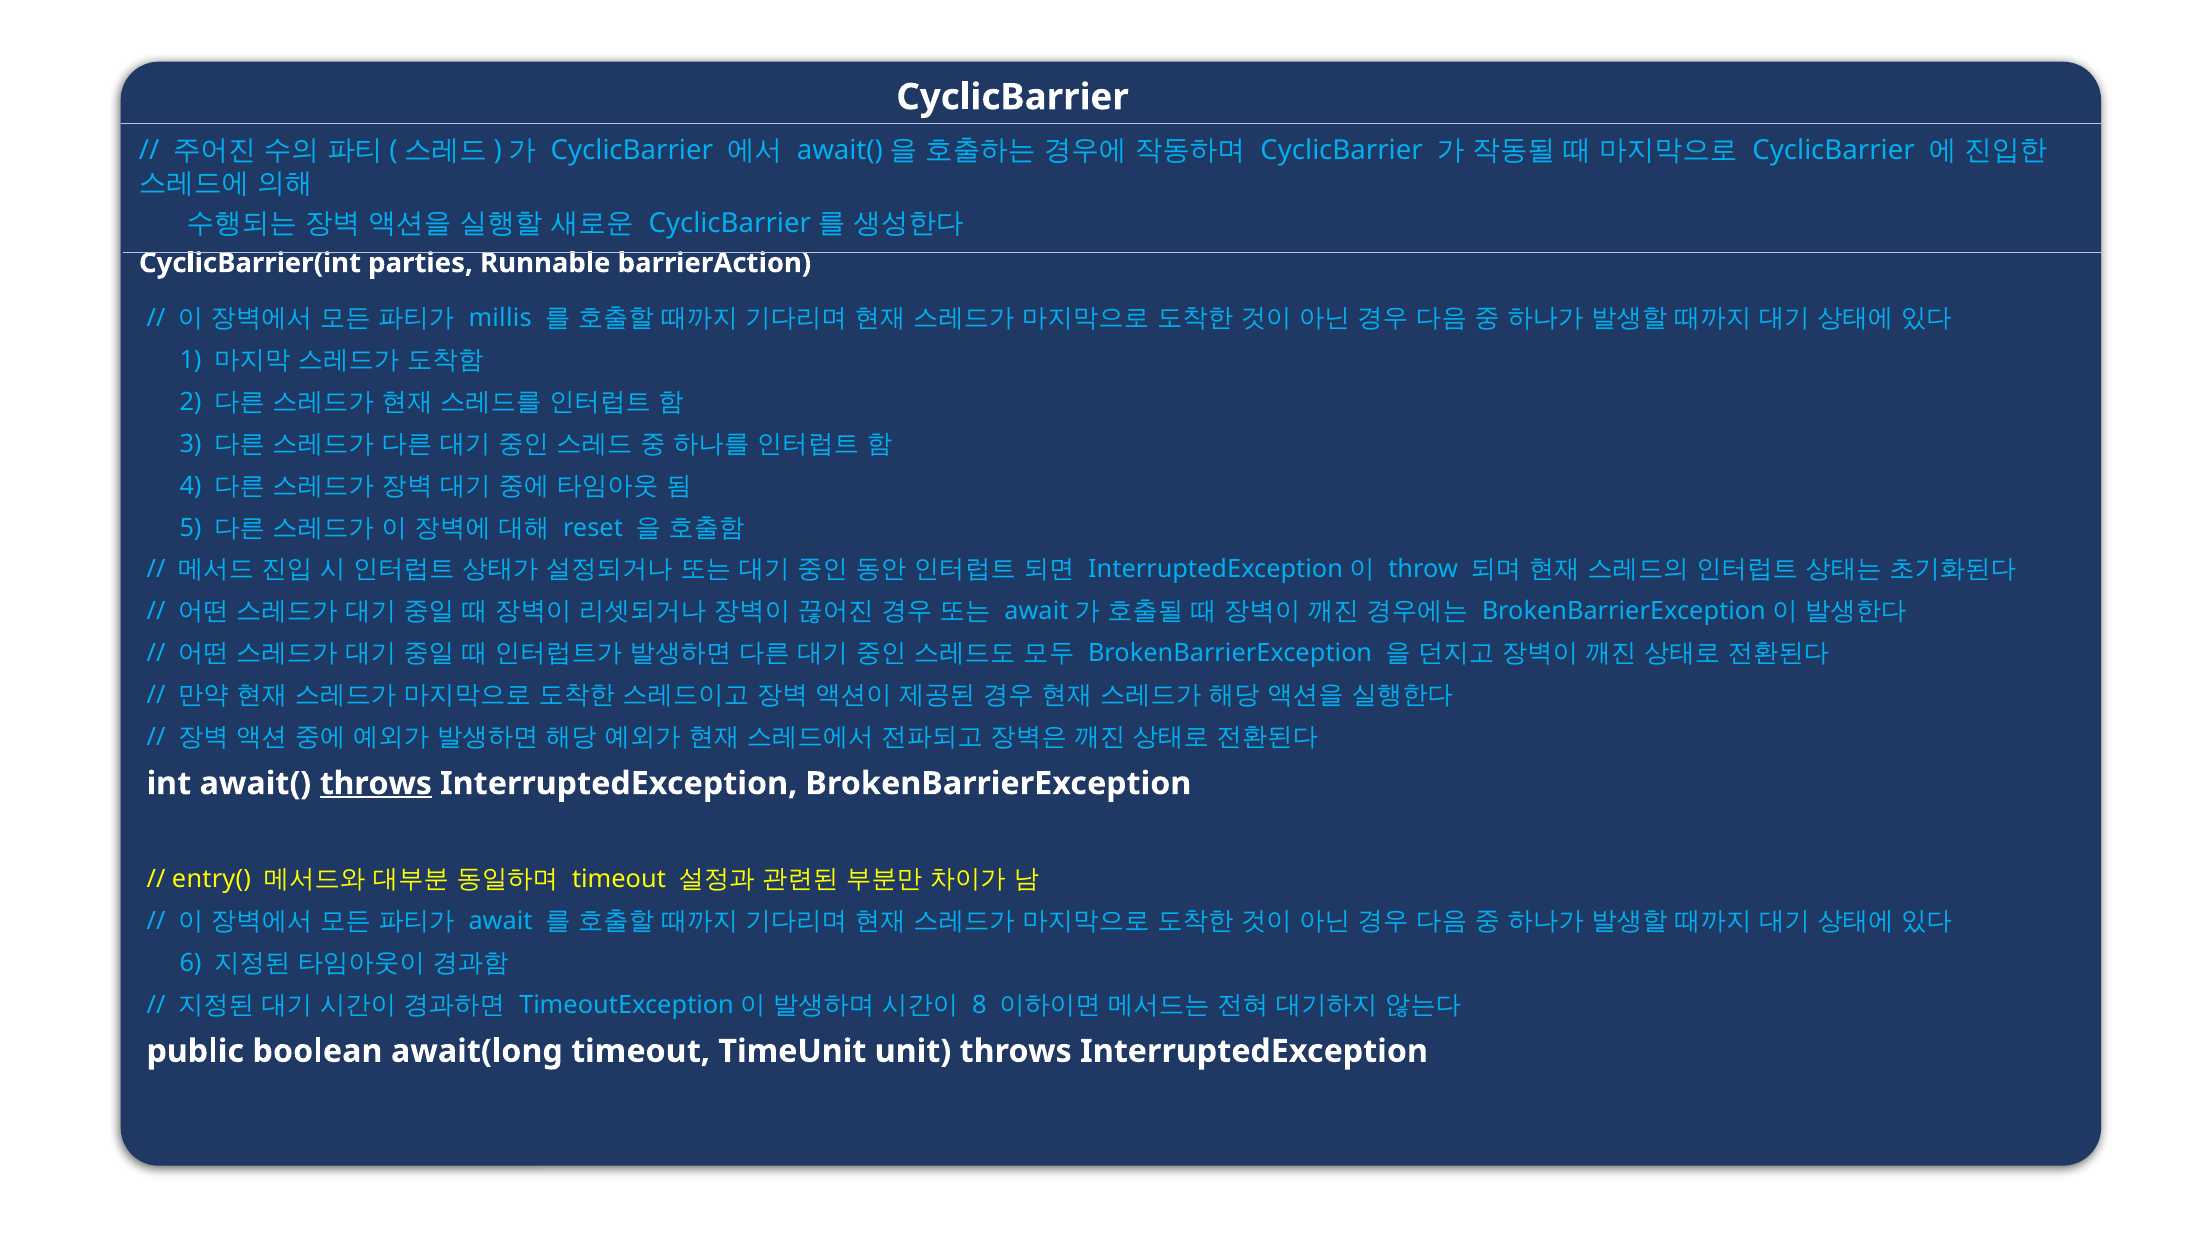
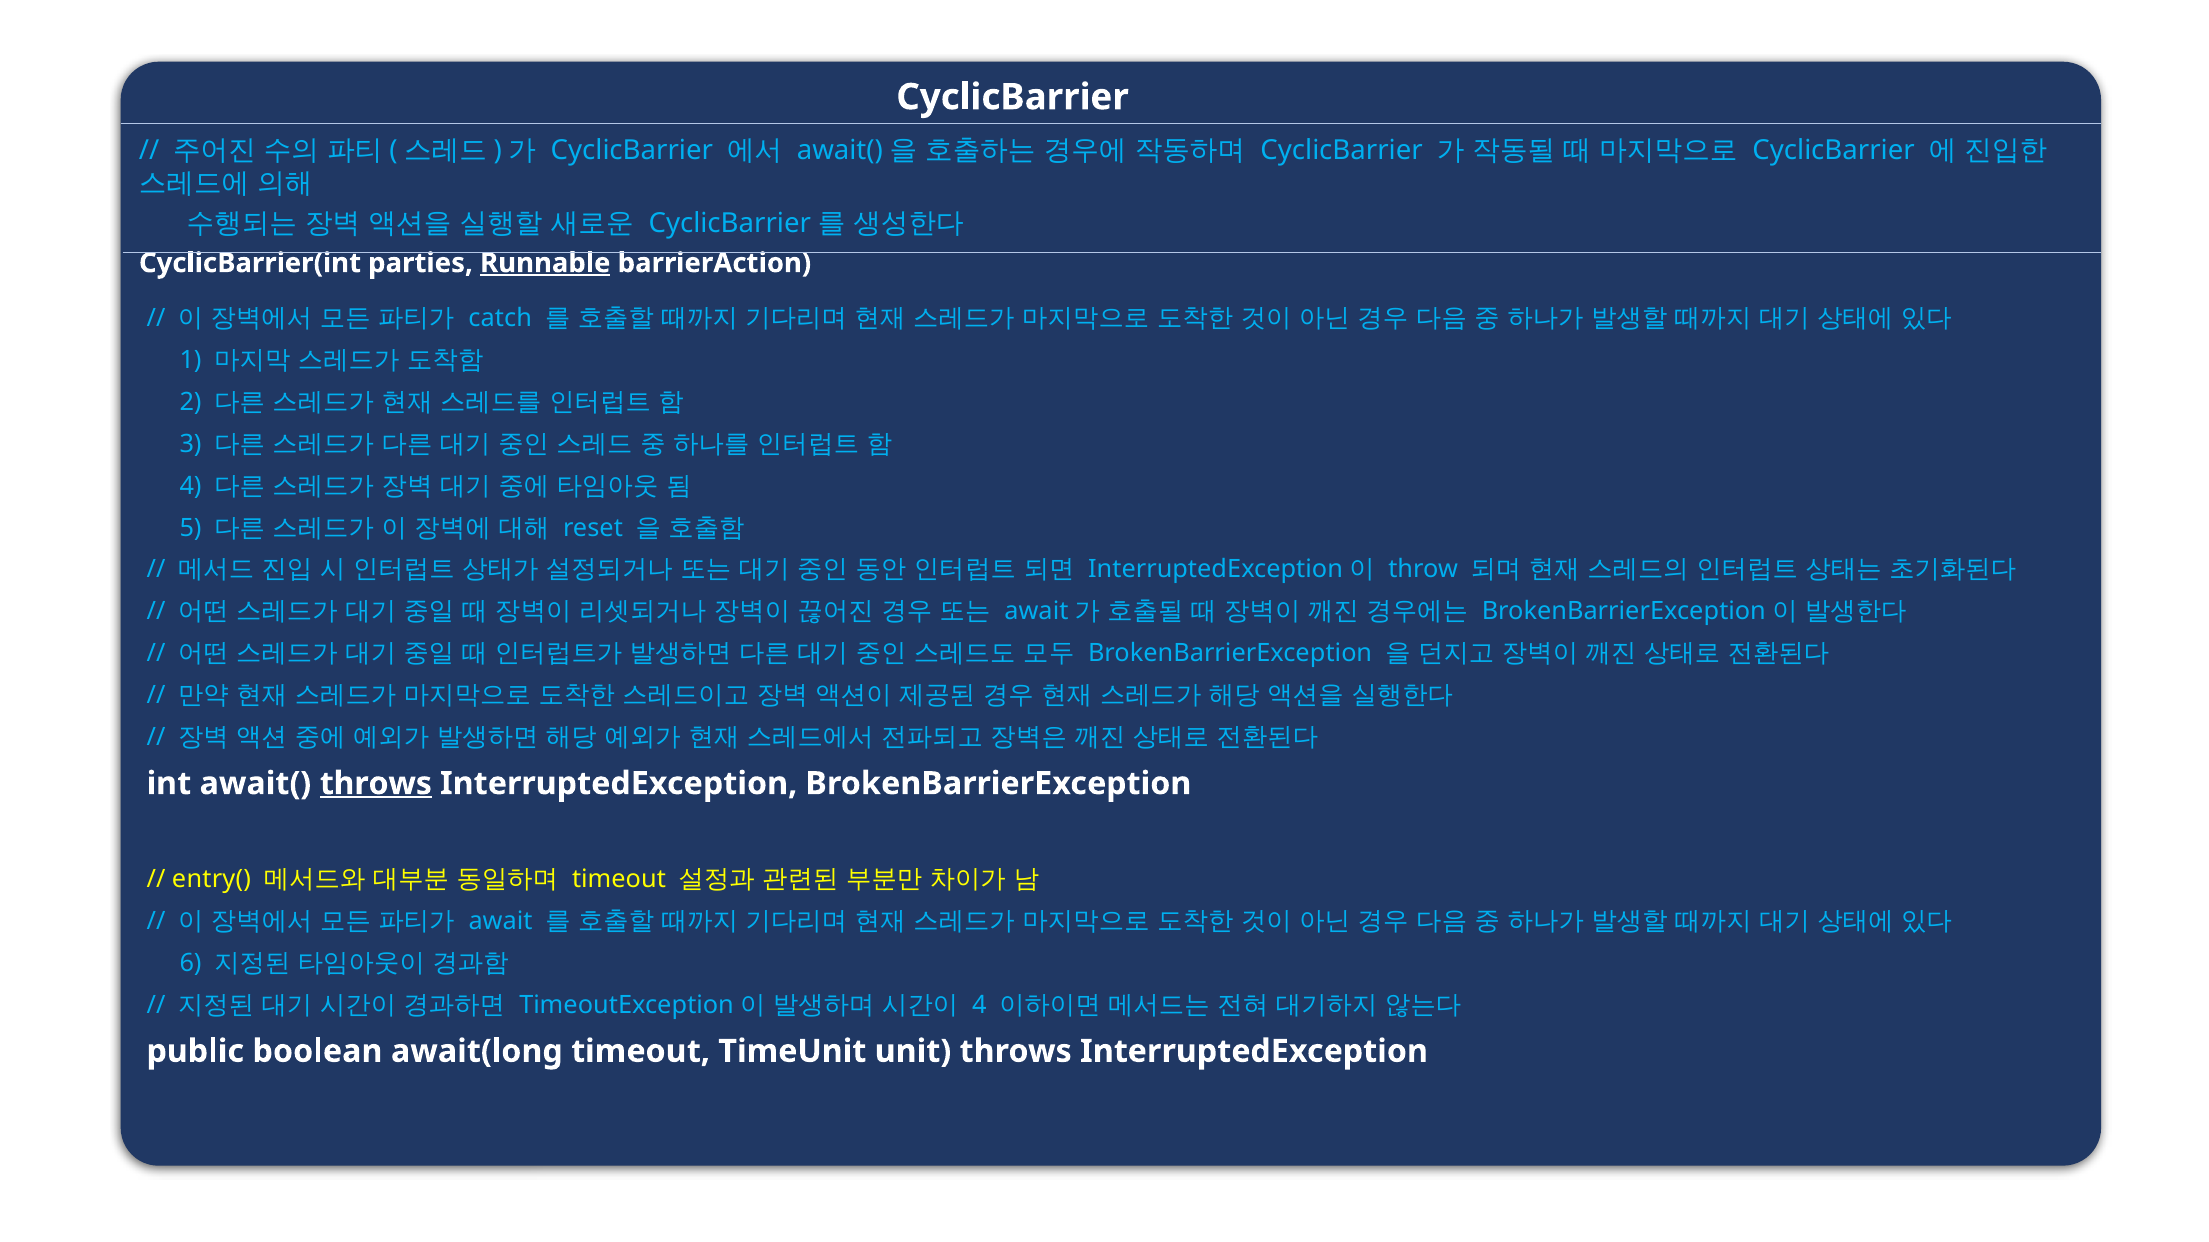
Runnable underline: none -> present (545, 263)
millis: millis -> catch (500, 319)
8: 8 -> 4 (979, 1005)
